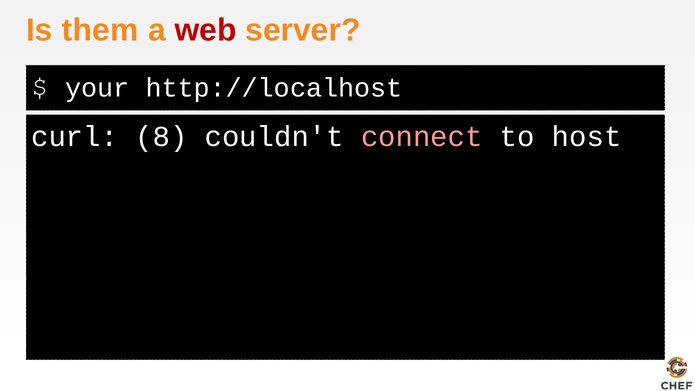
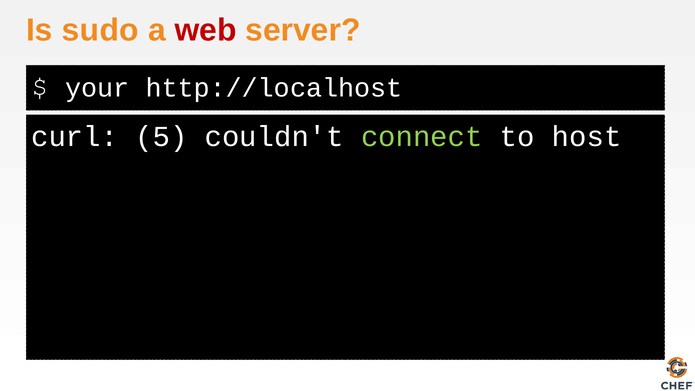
them: them -> sudo (100, 30)
8: 8 -> 5 (161, 137)
connect colour: pink -> light green (422, 137)
